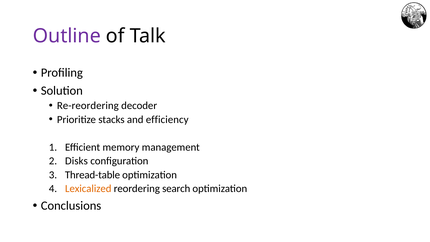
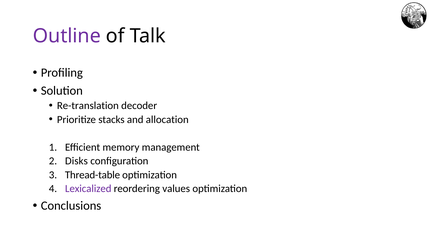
Re-reordering: Re-reordering -> Re-translation (88, 106)
efficiency: efficiency -> allocation (167, 119)
Lexicalized colour: orange -> purple (88, 189)
search: search -> values (176, 189)
